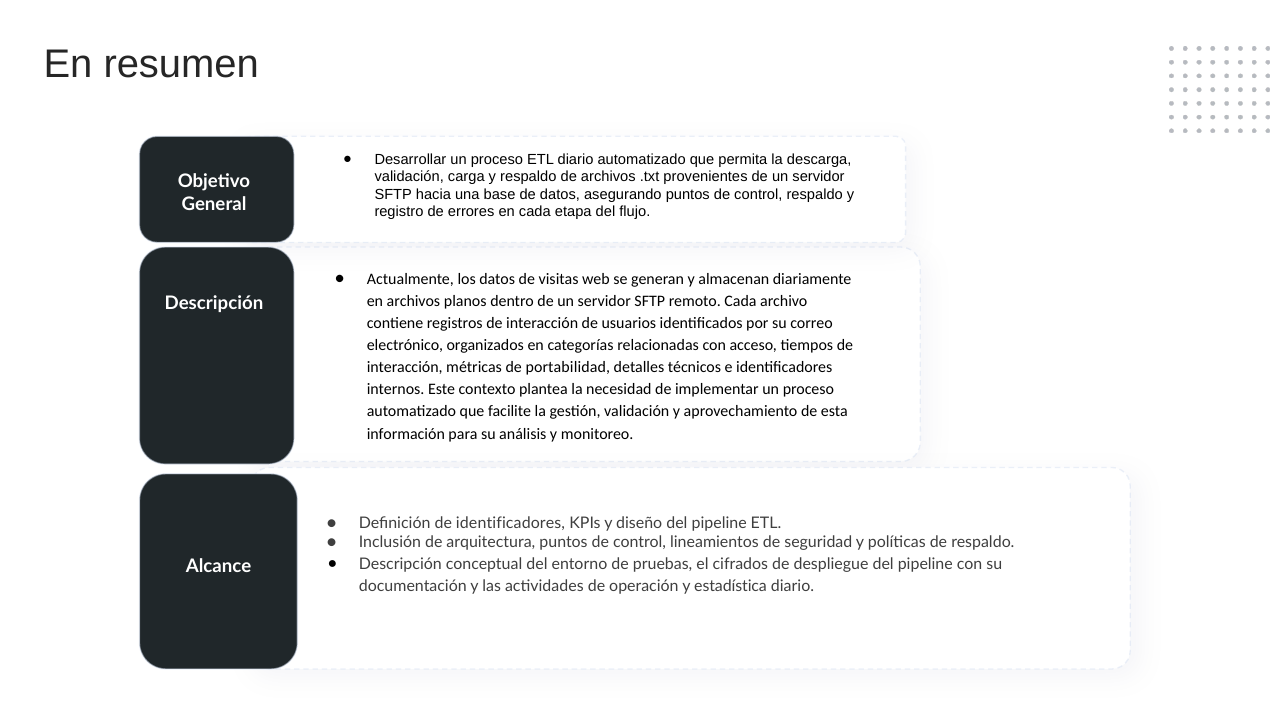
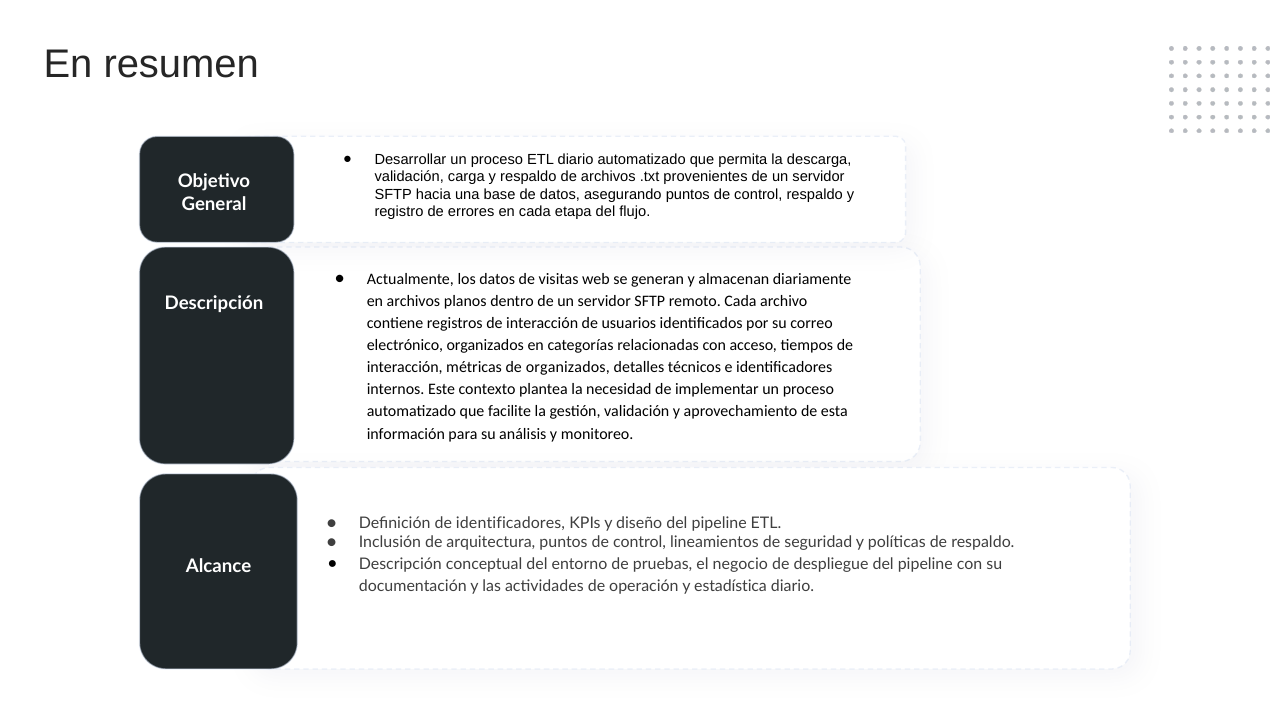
de portabilidad: portabilidad -> organizados (568, 368)
cifrados: cifrados -> negocio (740, 565)
